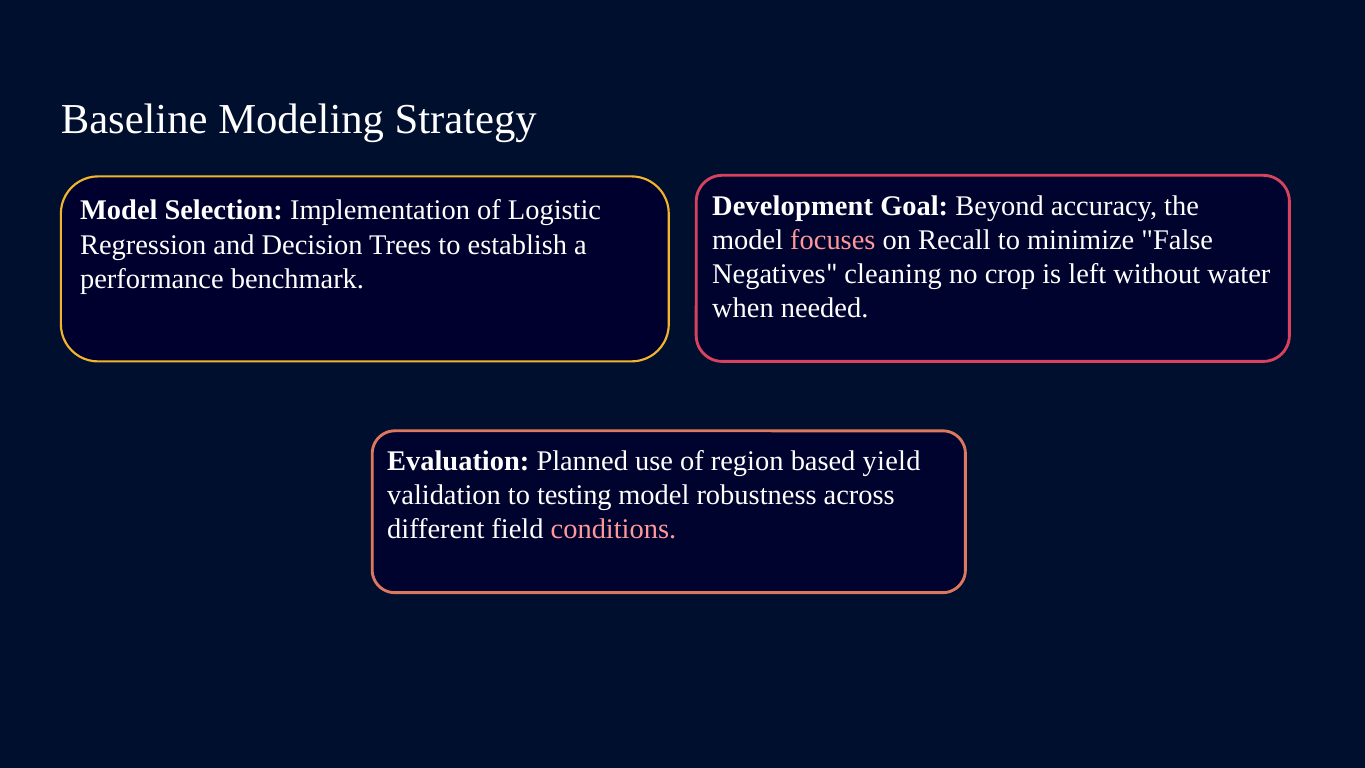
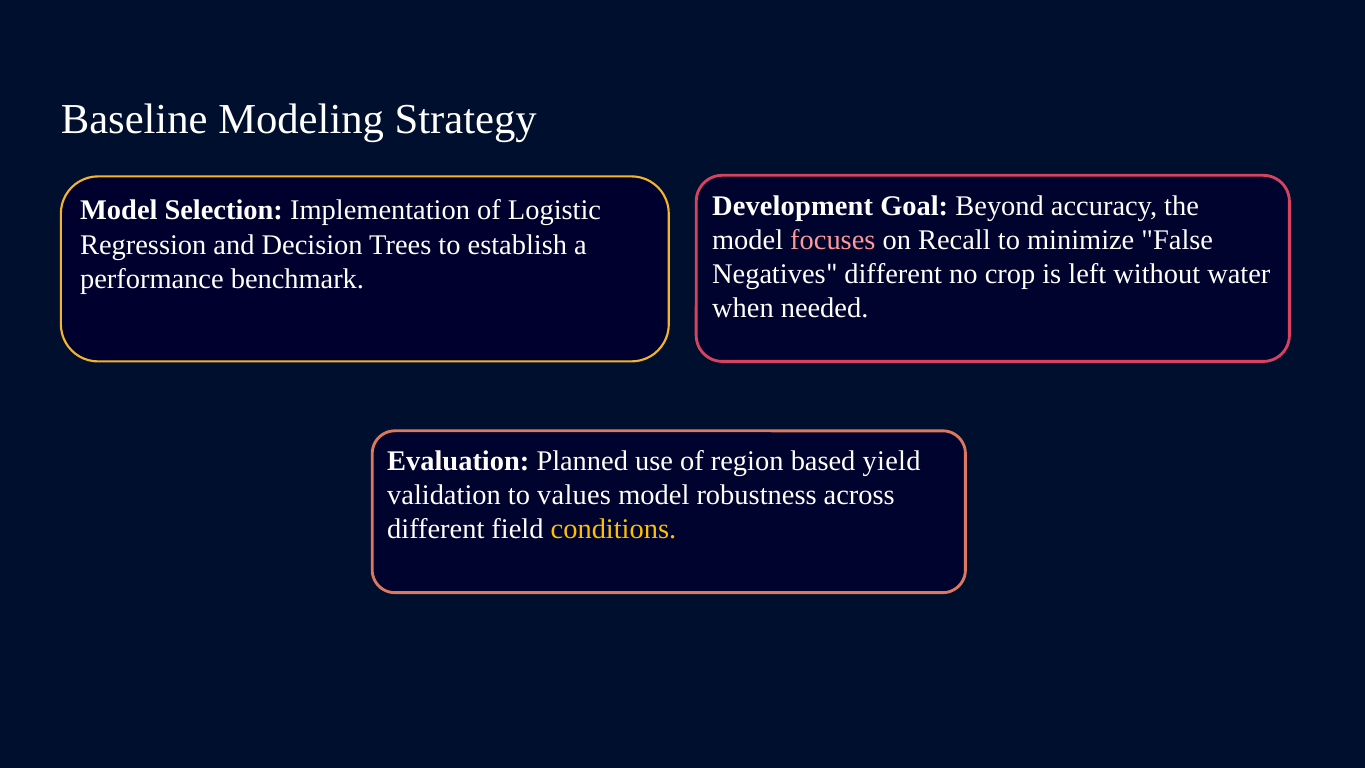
Negatives cleaning: cleaning -> different (893, 274)
testing: testing -> values (574, 495)
conditions colour: pink -> yellow (613, 529)
